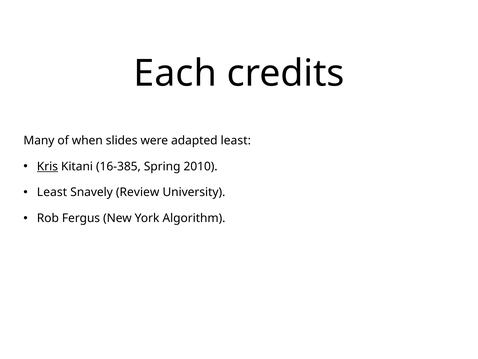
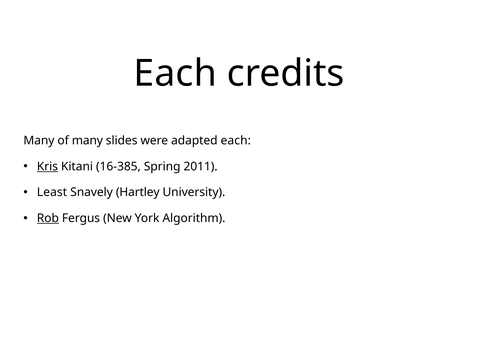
of when: when -> many (87, 140)
adapted least: least -> each (236, 140)
2010: 2010 -> 2011 (201, 166)
Review: Review -> Hartley (138, 192)
Rob underline: none -> present (48, 218)
